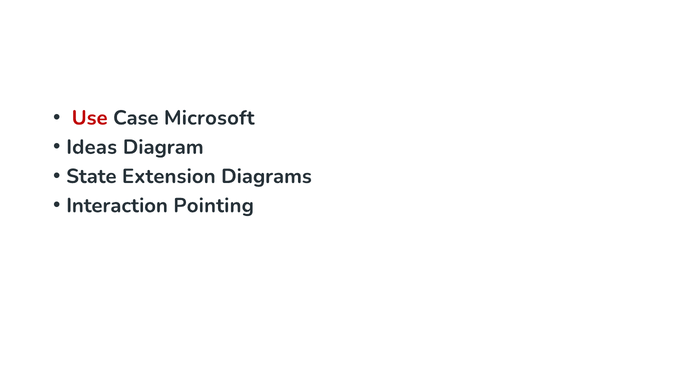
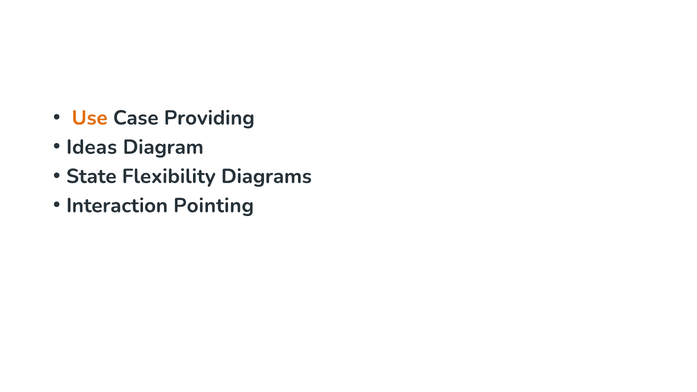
Use colour: red -> orange (90, 118)
Microsoft: Microsoft -> Providing (209, 118)
Extension: Extension -> Flexibility (169, 176)
